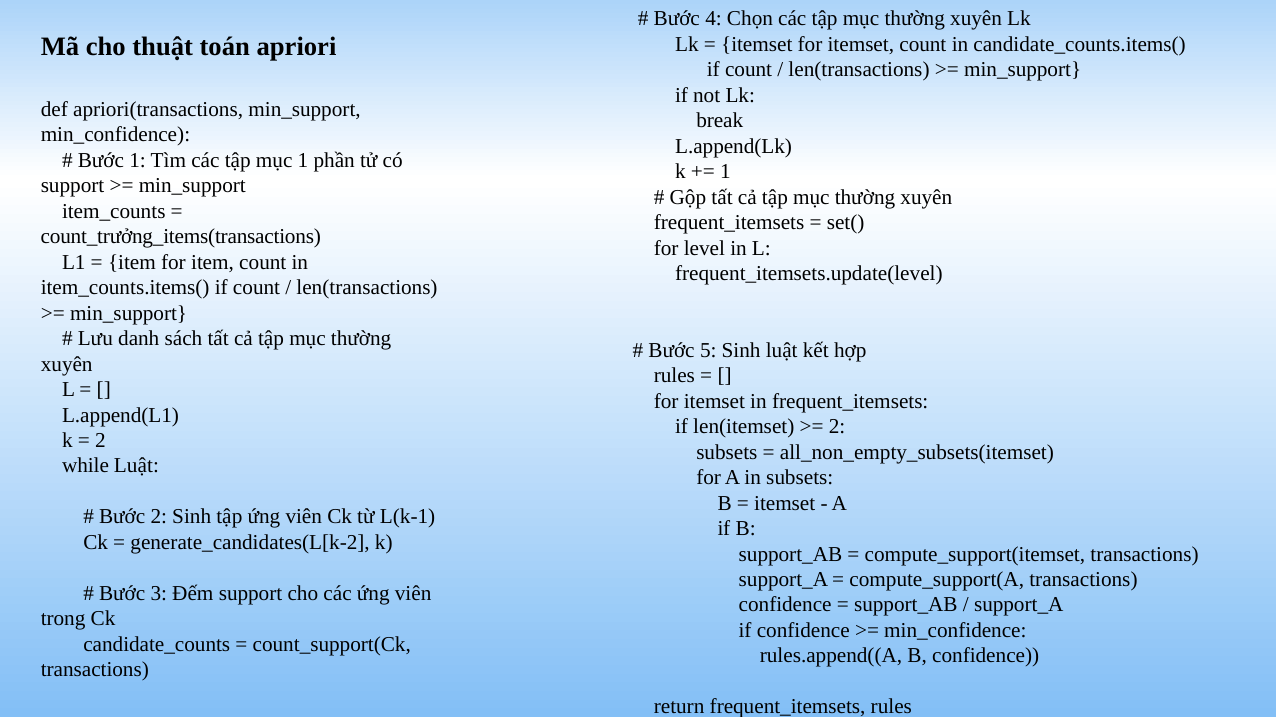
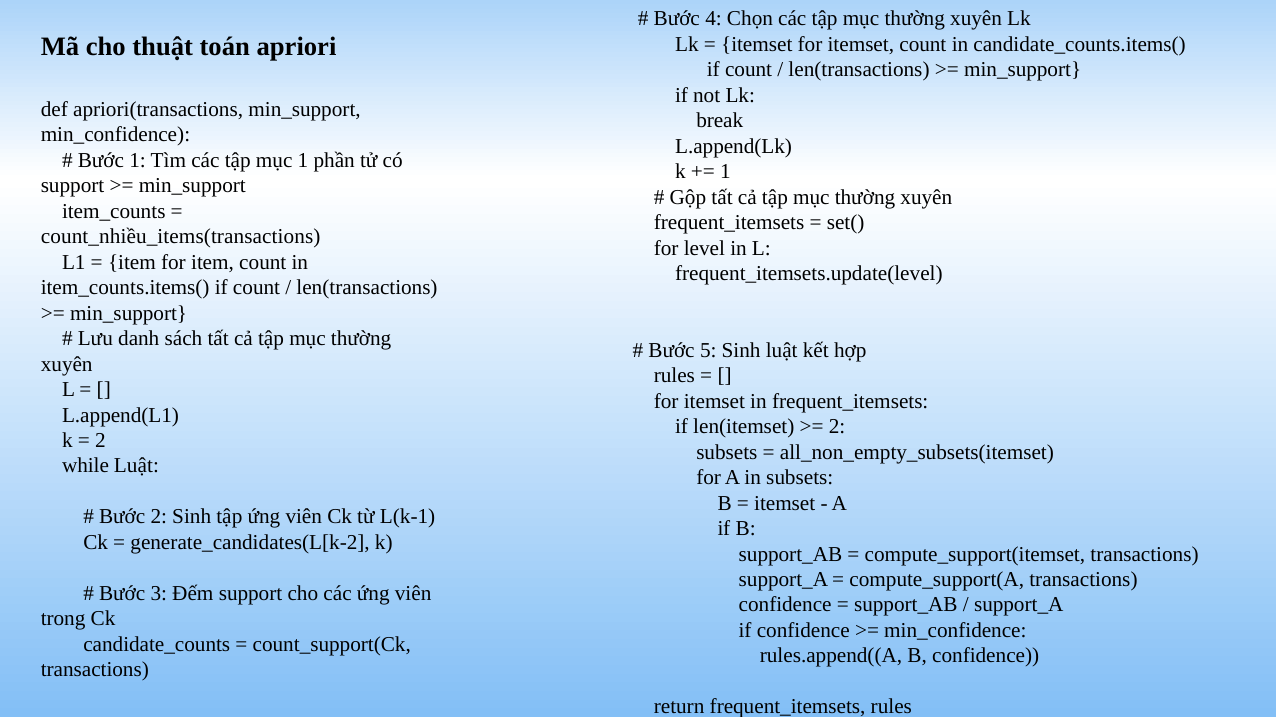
count_trưởng_items(transactions: count_trưởng_items(transactions -> count_nhiều_items(transactions (181, 237)
